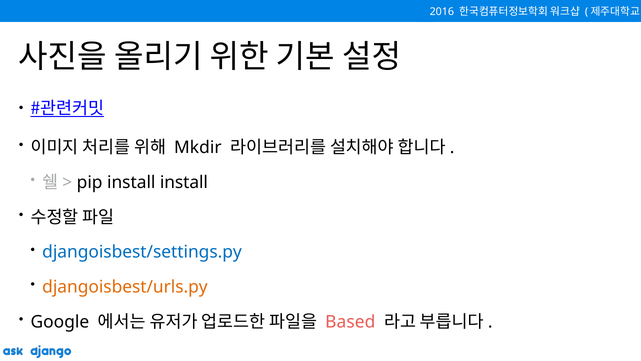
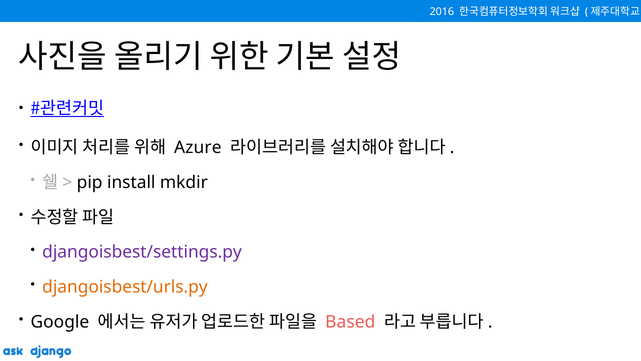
Mkdir: Mkdir -> Azure (198, 147)
install install: install -> mkdir (184, 182)
djangoisbest/settings.py colour: blue -> purple (142, 252)
